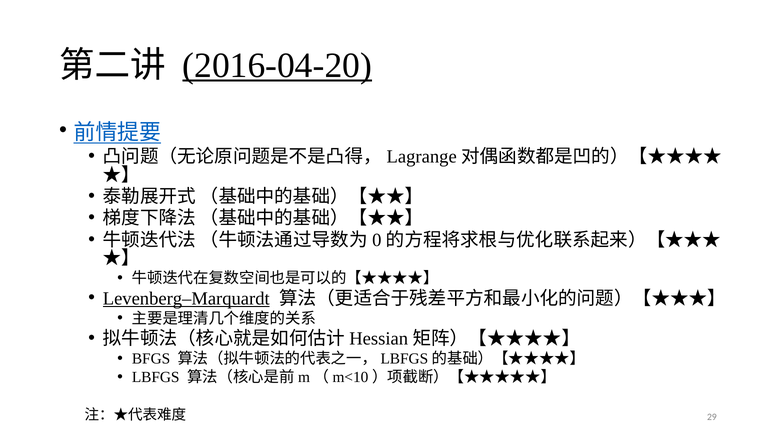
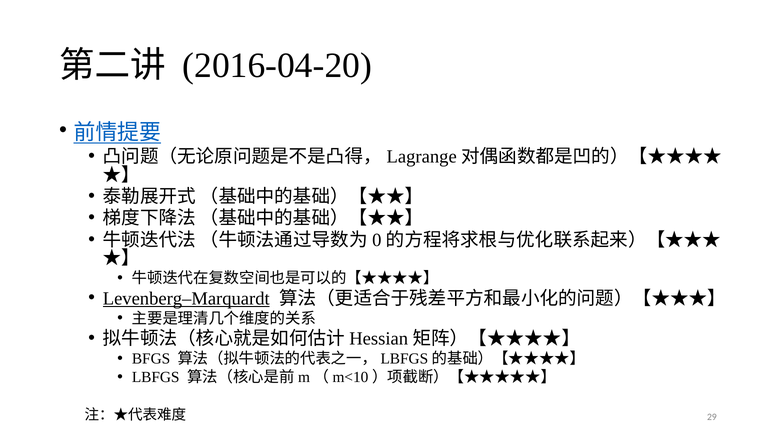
2016-04-20 underline: present -> none (277, 65)
